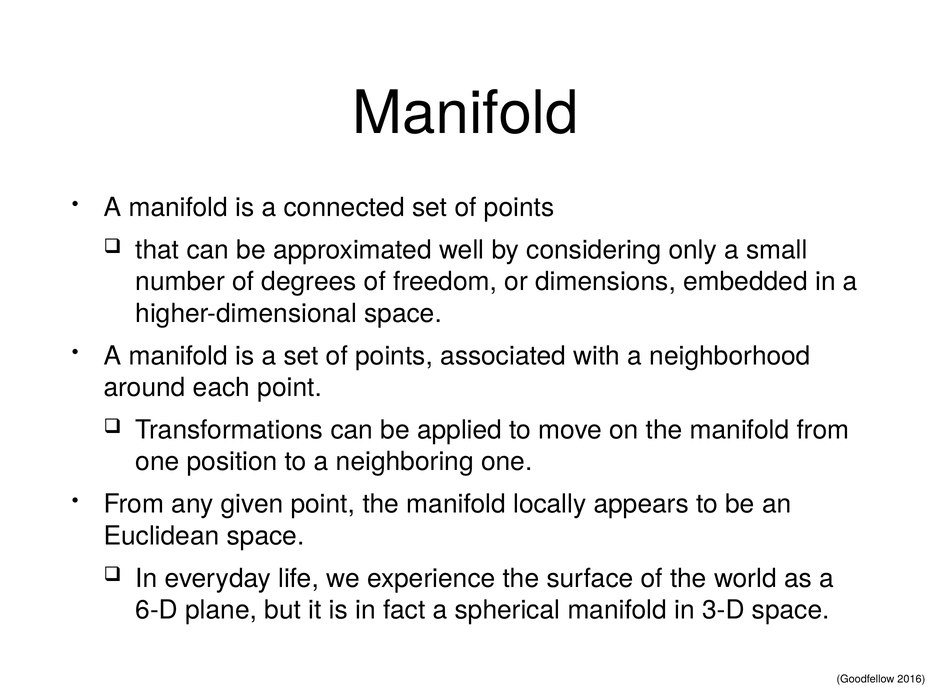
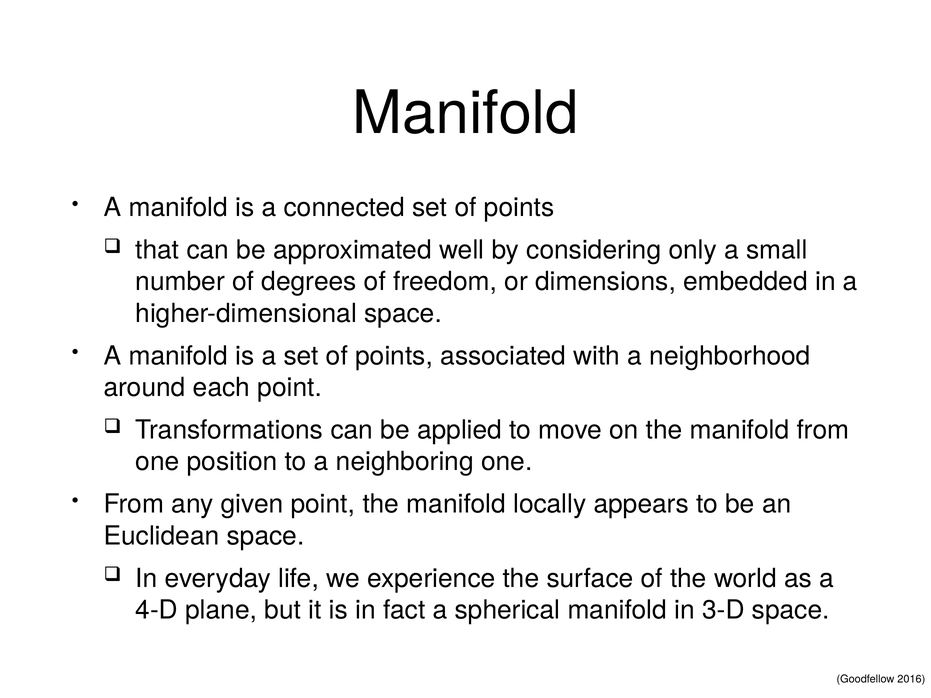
6-D: 6-D -> 4-D (157, 610)
